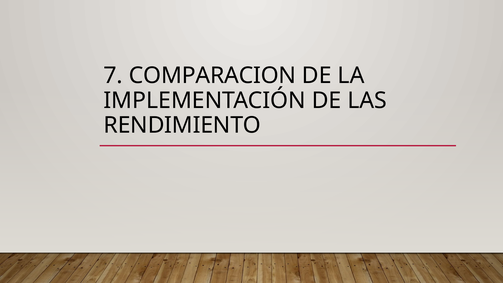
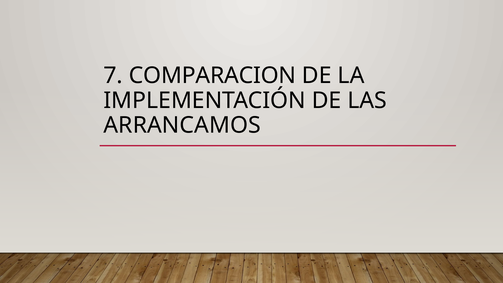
RENDIMIENTO: RENDIMIENTO -> ARRANCAMOS (182, 125)
